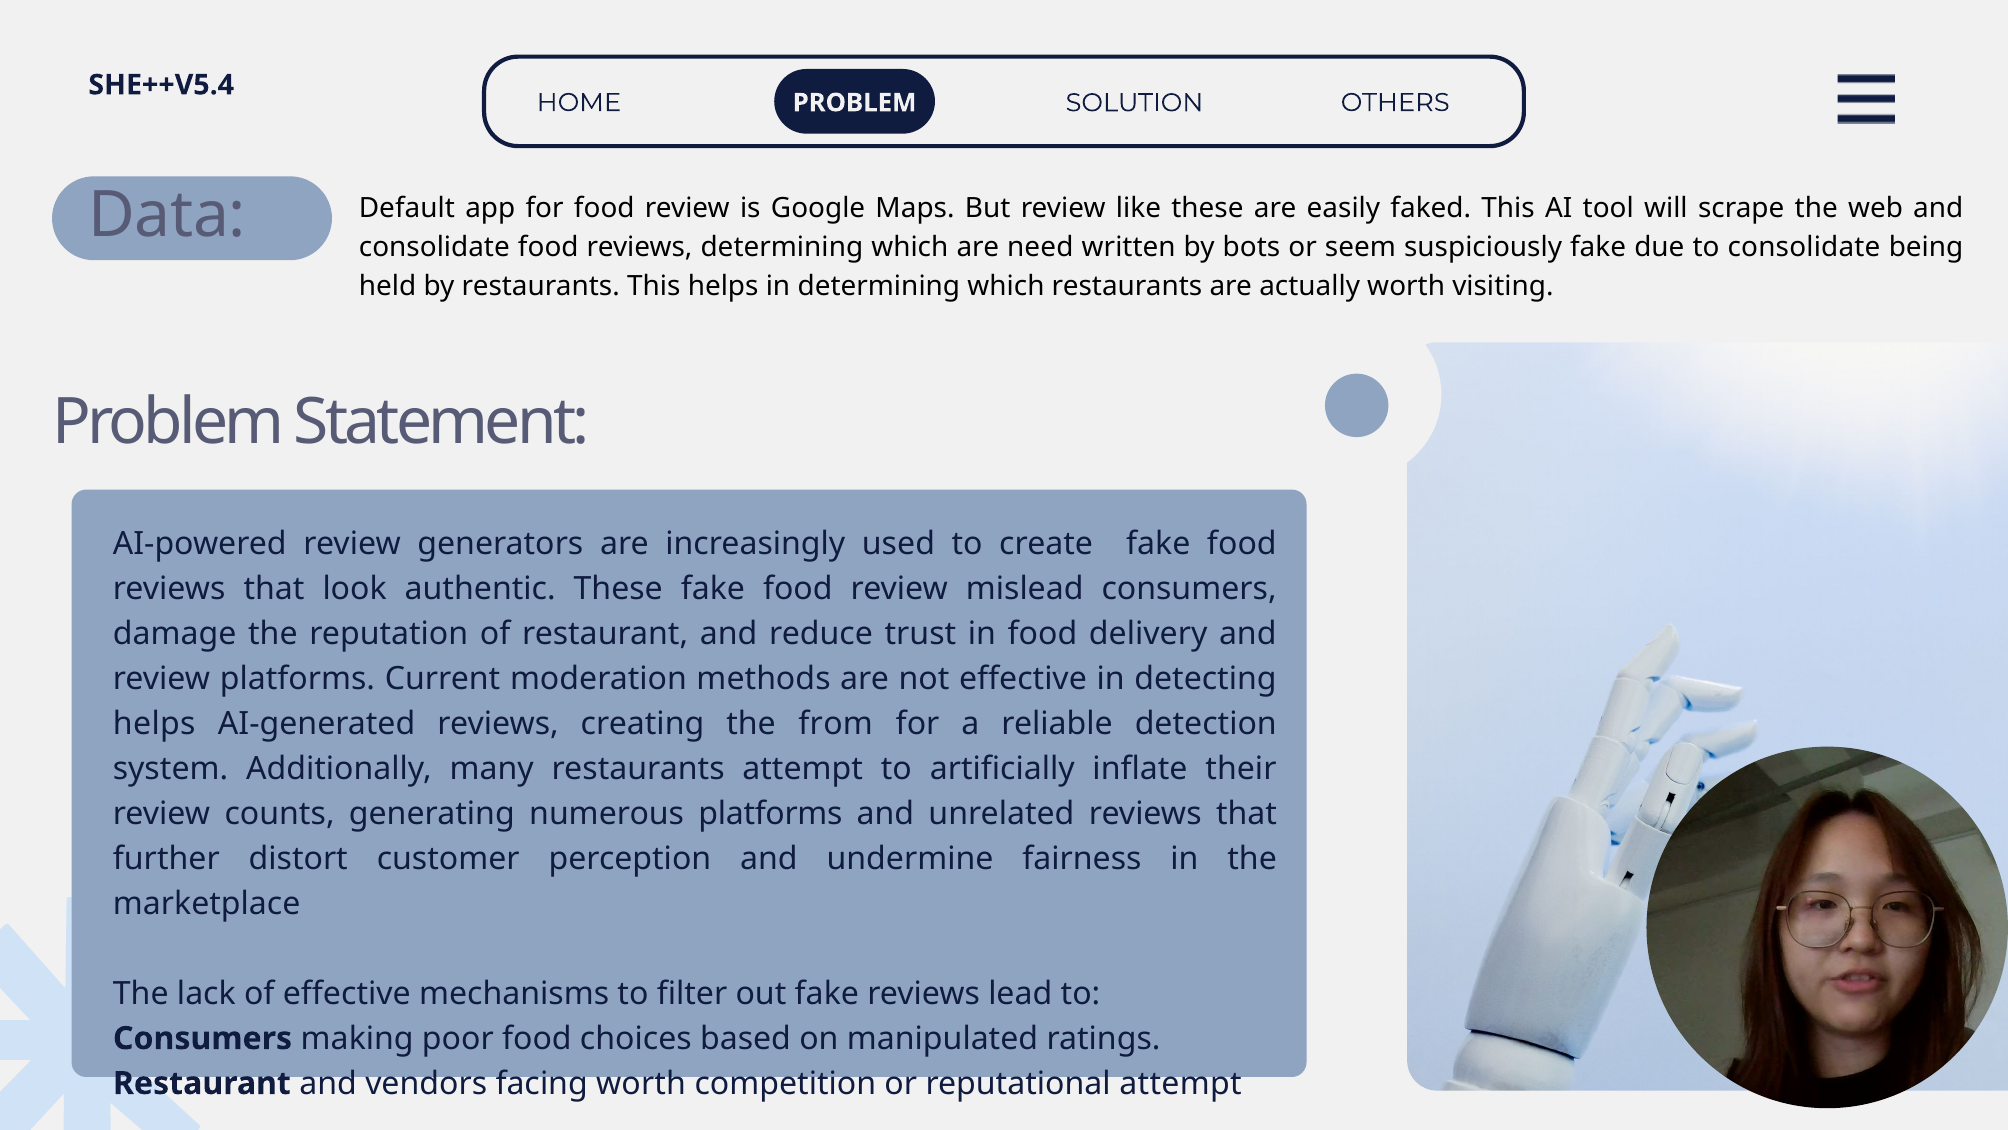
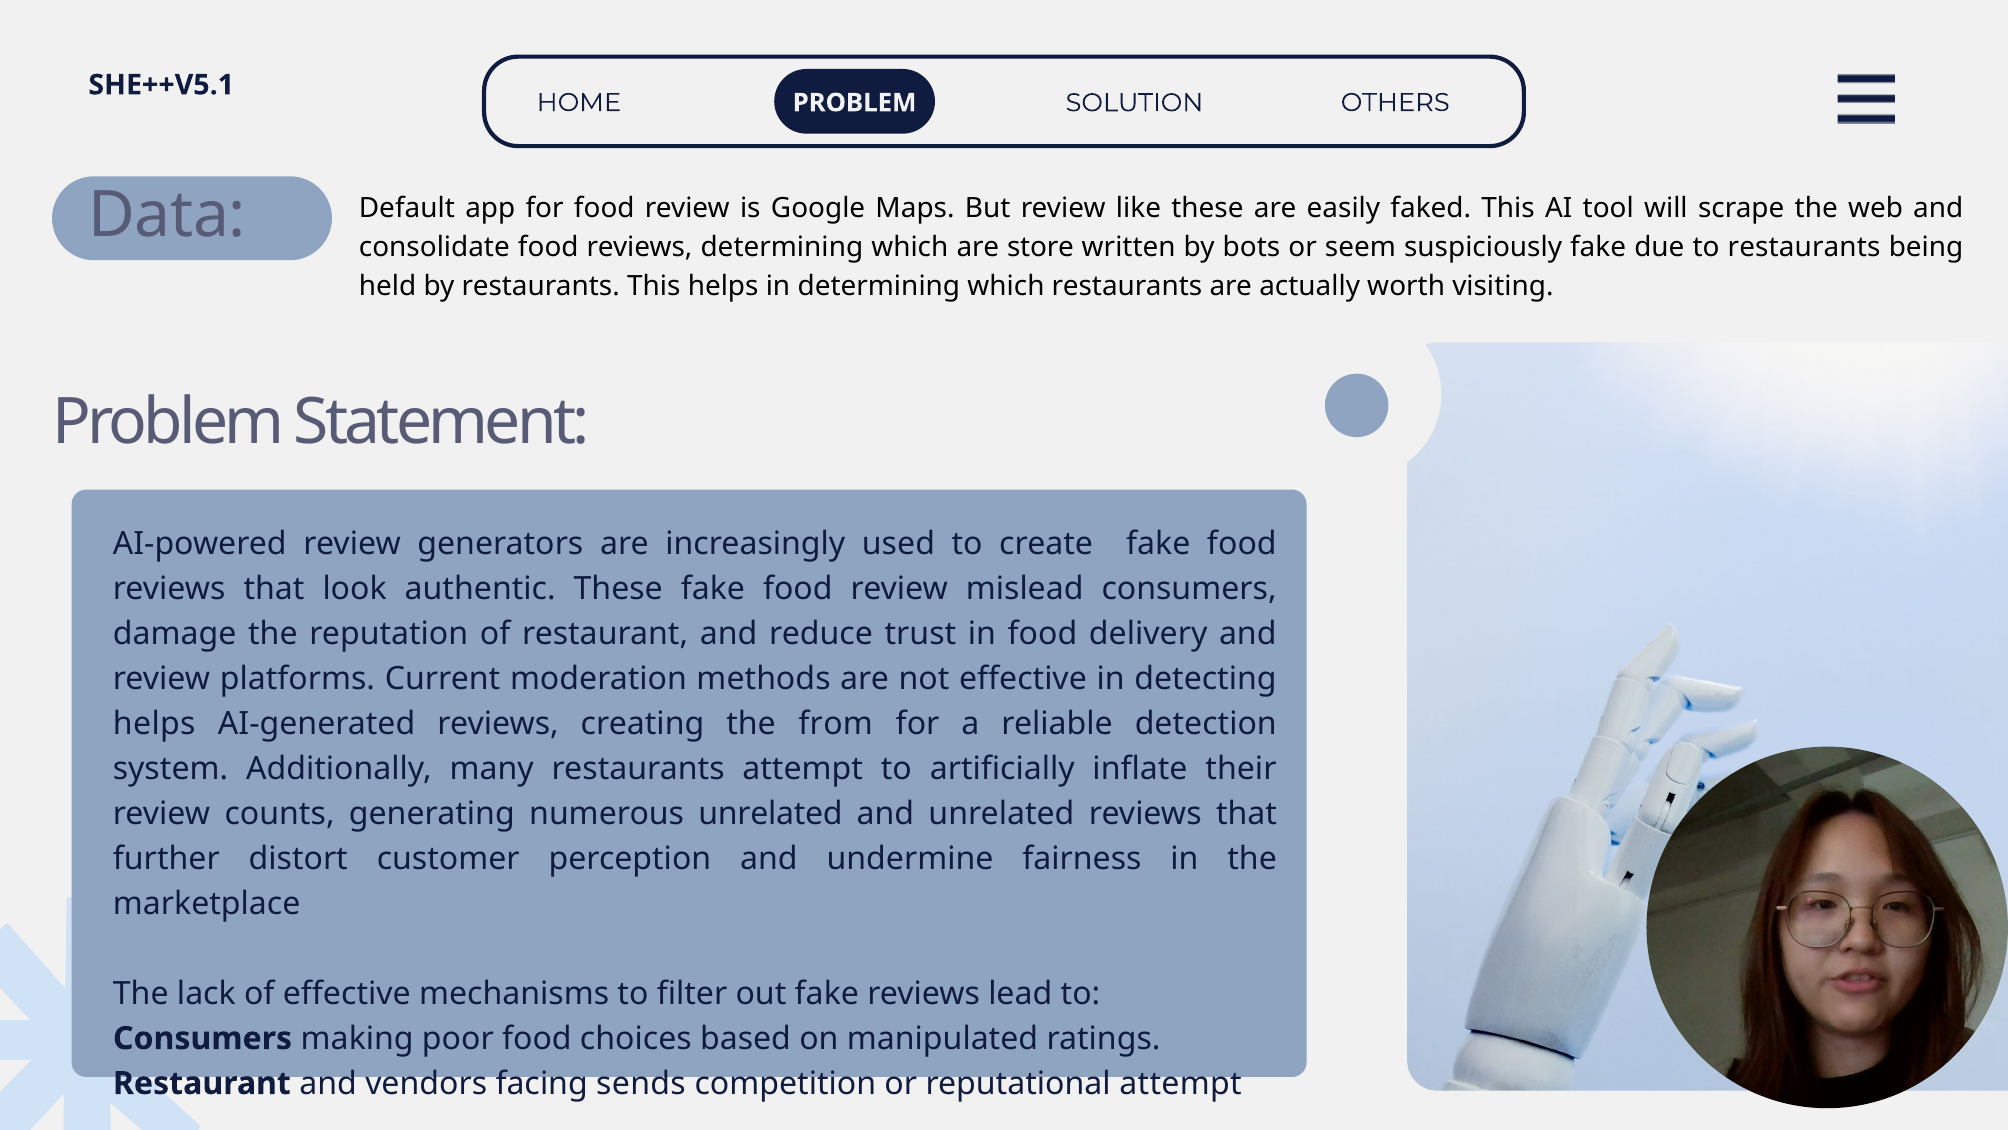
SHE++V5.4: SHE++V5.4 -> SHE++V5.1 (161, 85)
need: need -> store (1040, 247)
to consolidate: consolidate -> restaurants (1804, 247)
numerous platforms: platforms -> unrelated (770, 814)
facing worth: worth -> sends (641, 1083)
